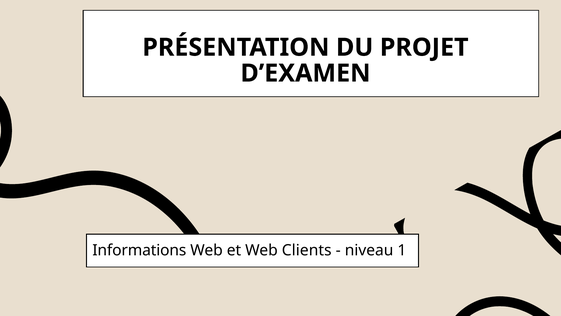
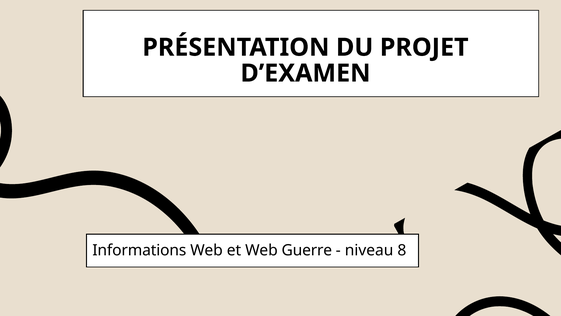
Clients: Clients -> Guerre (307, 250)
1: 1 -> 8 (402, 250)
